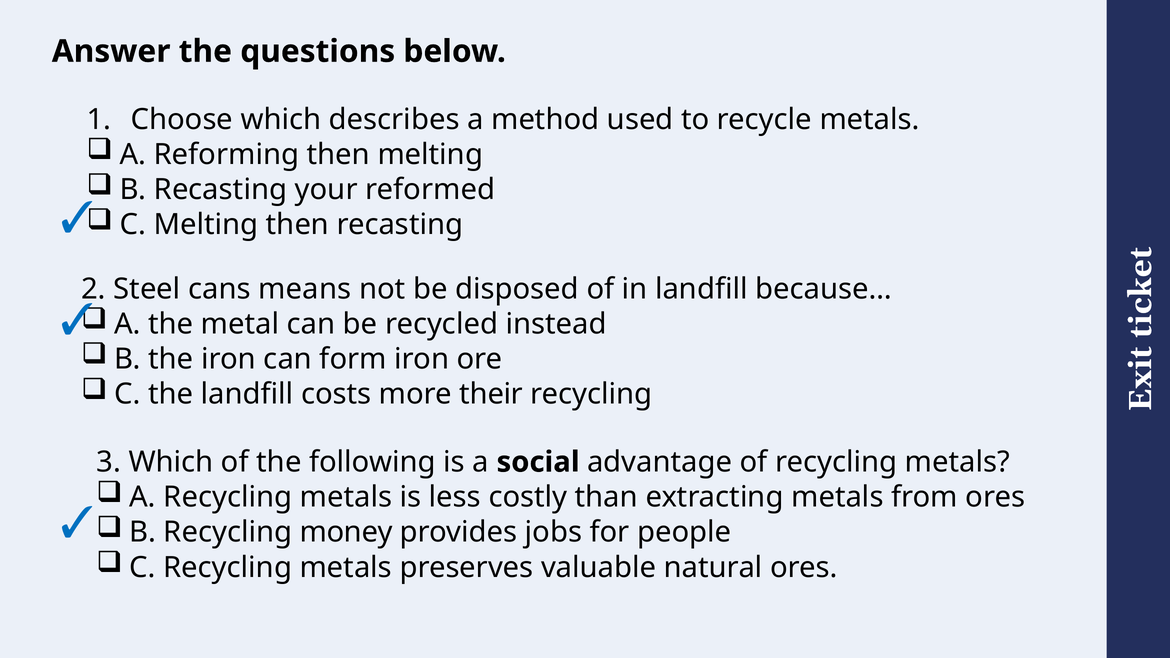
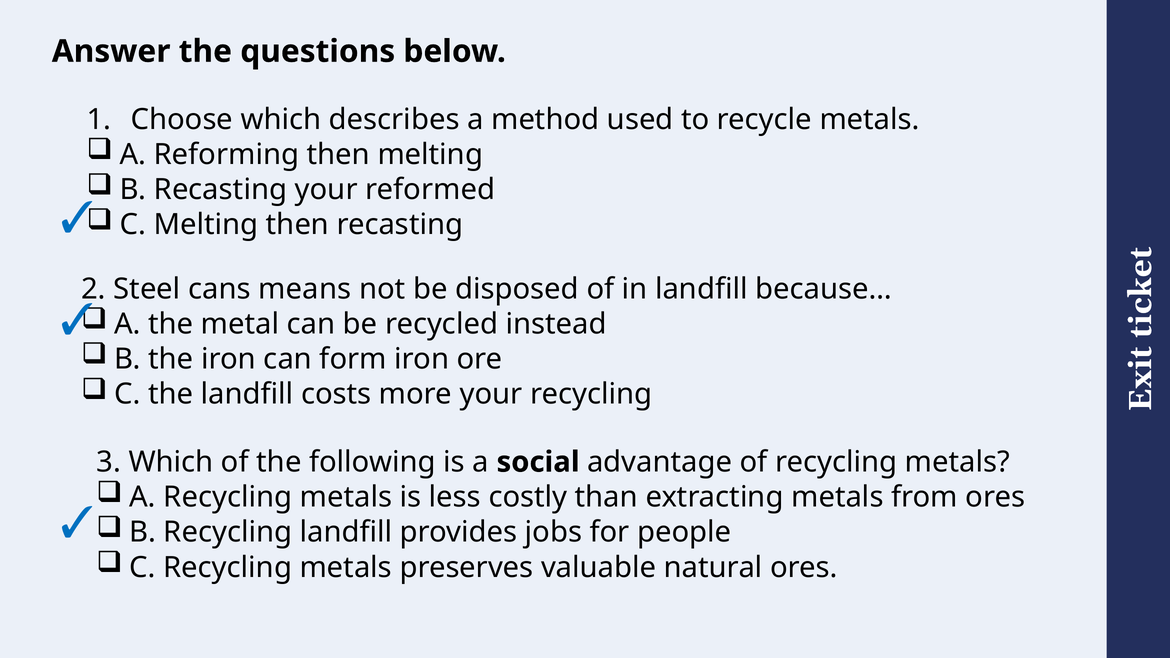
more their: their -> your (491, 394)
Recycling money: money -> landfill (346, 532)
